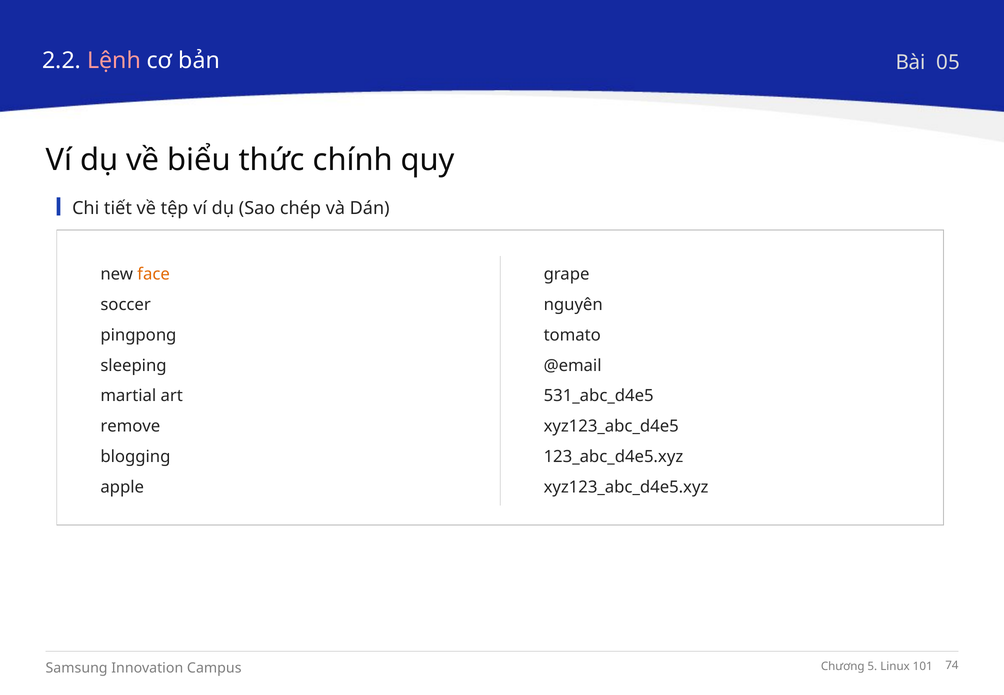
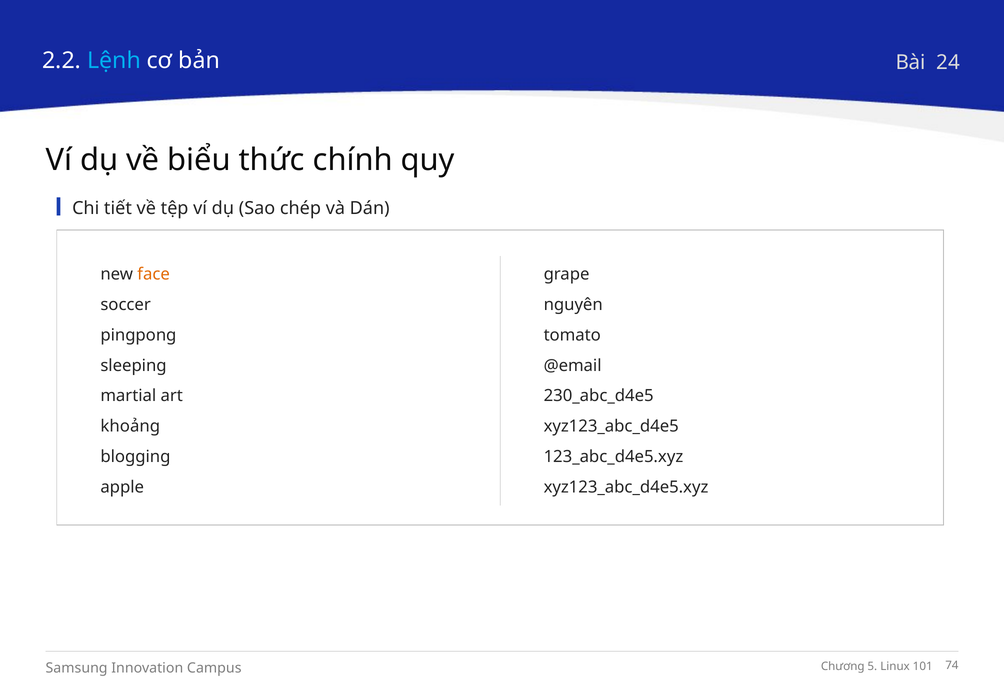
Lệnh colour: pink -> light blue (114, 61)
05: 05 -> 24 (948, 63)
531_abc_d4e5: 531_abc_d4e5 -> 230_abc_d4e5 (599, 396)
remove: remove -> khoảng (130, 427)
